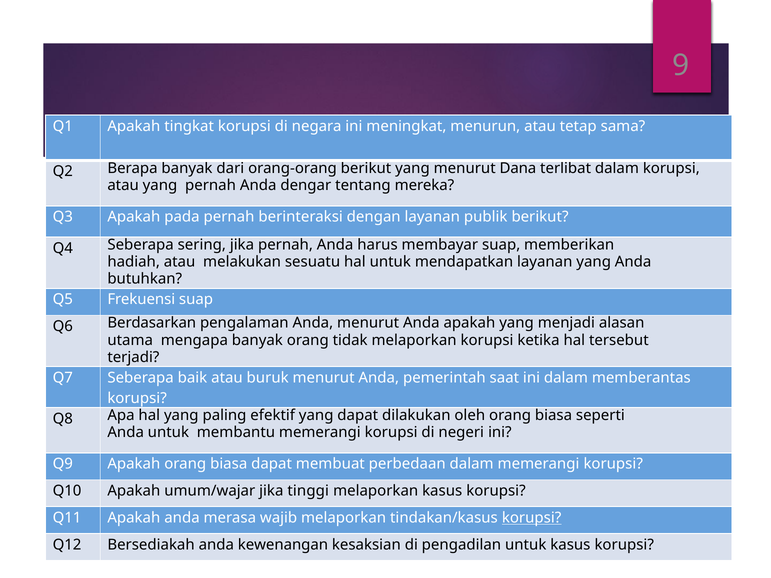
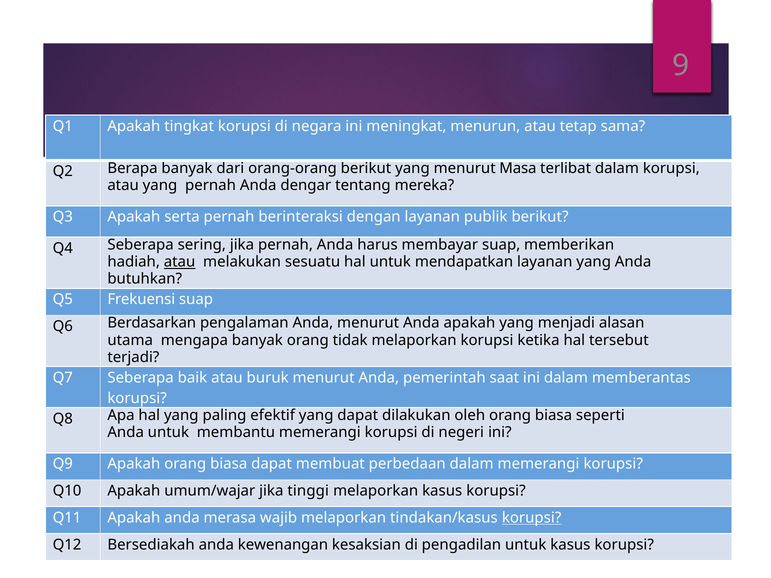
Dana: Dana -> Masa (518, 168)
pada: pada -> serta (182, 217)
atau underline: none -> present (180, 262)
